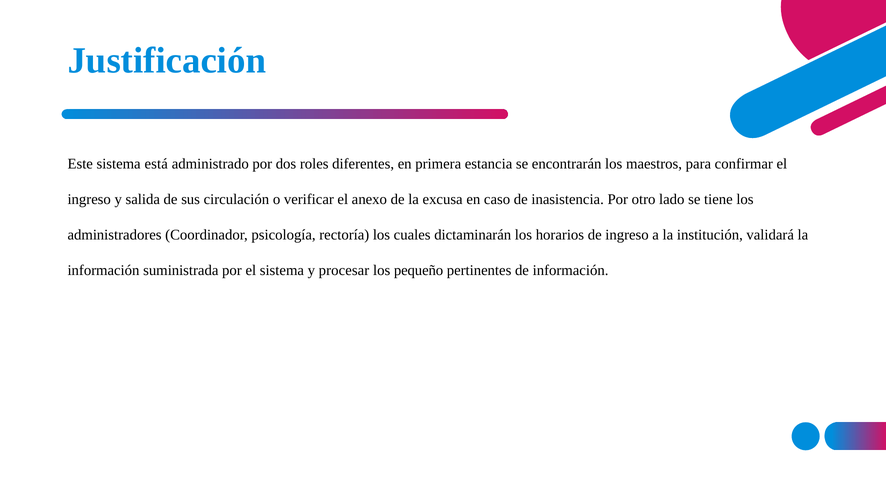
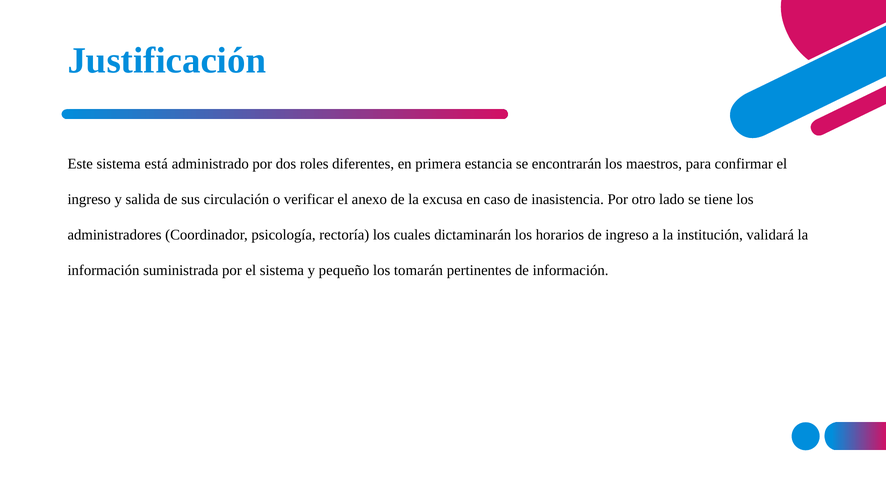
procesar: procesar -> pequeño (344, 270)
pequeño: pequeño -> tomarán (418, 270)
